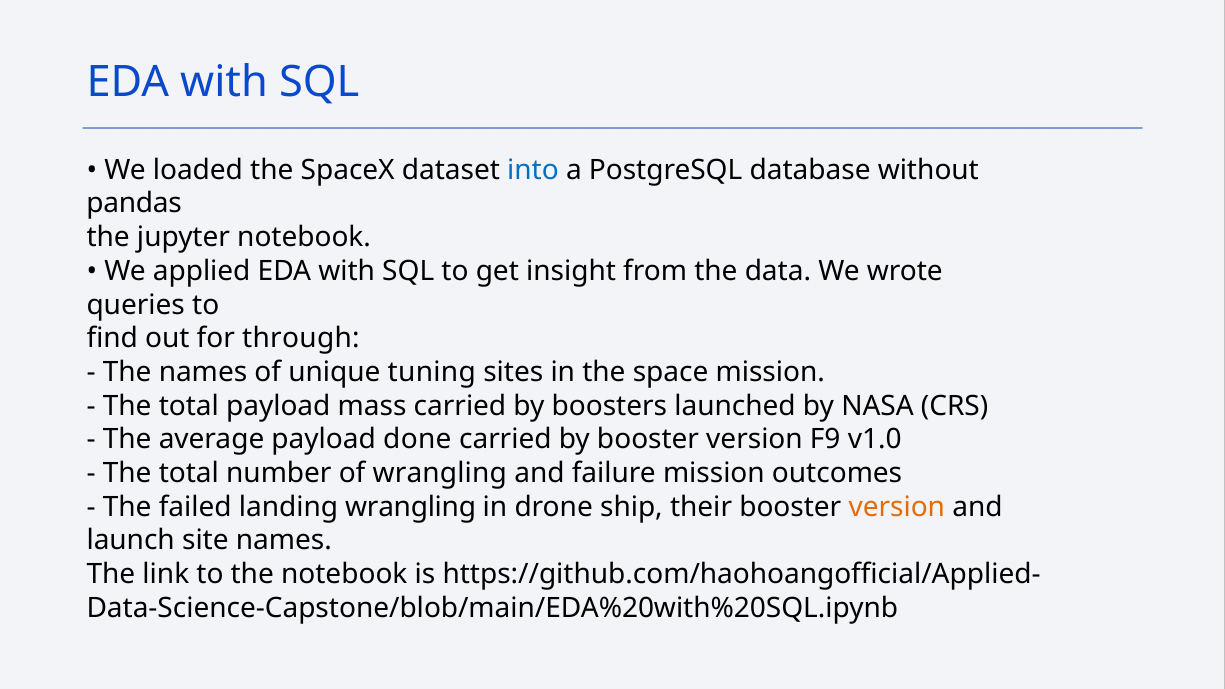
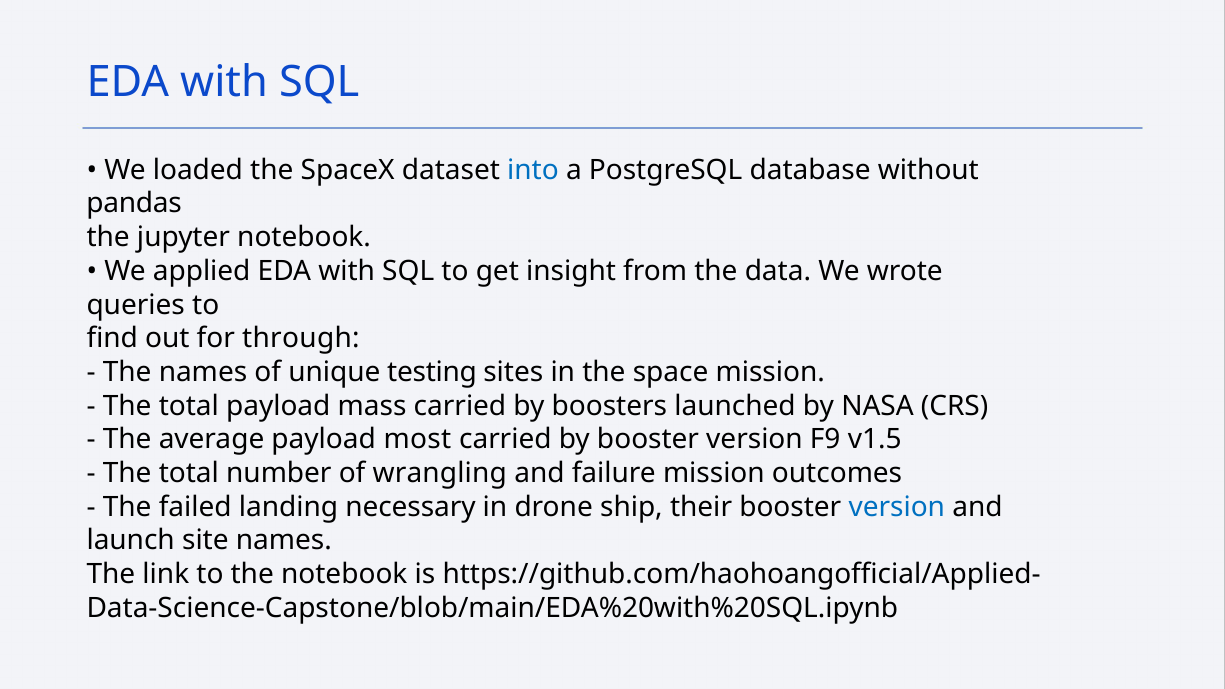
tuning: tuning -> testing (432, 372)
done: done -> most (417, 439)
v1.0: v1.0 -> v1.5 (875, 439)
landing wrangling: wrangling -> necessary (410, 507)
version colour: orange -> blue (897, 507)
